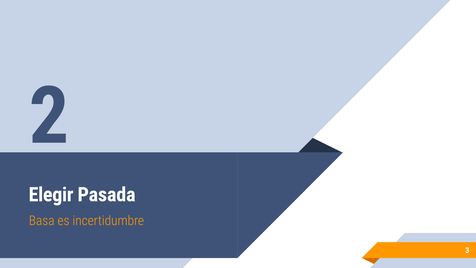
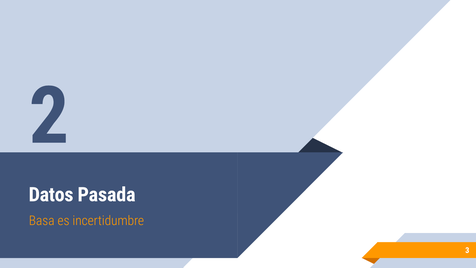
Elegir: Elegir -> Datos (51, 195)
